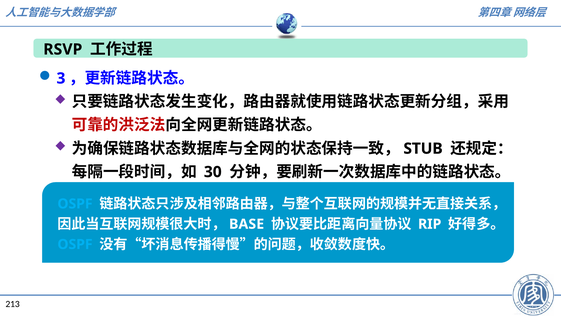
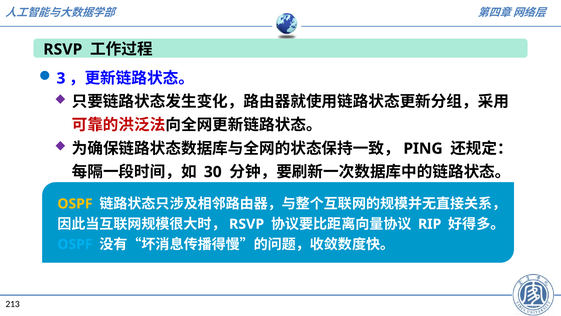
STUB: STUB -> PING (423, 148)
OSPF colour: light blue -> yellow (75, 204)
BASE: BASE -> RSVP (247, 224)
